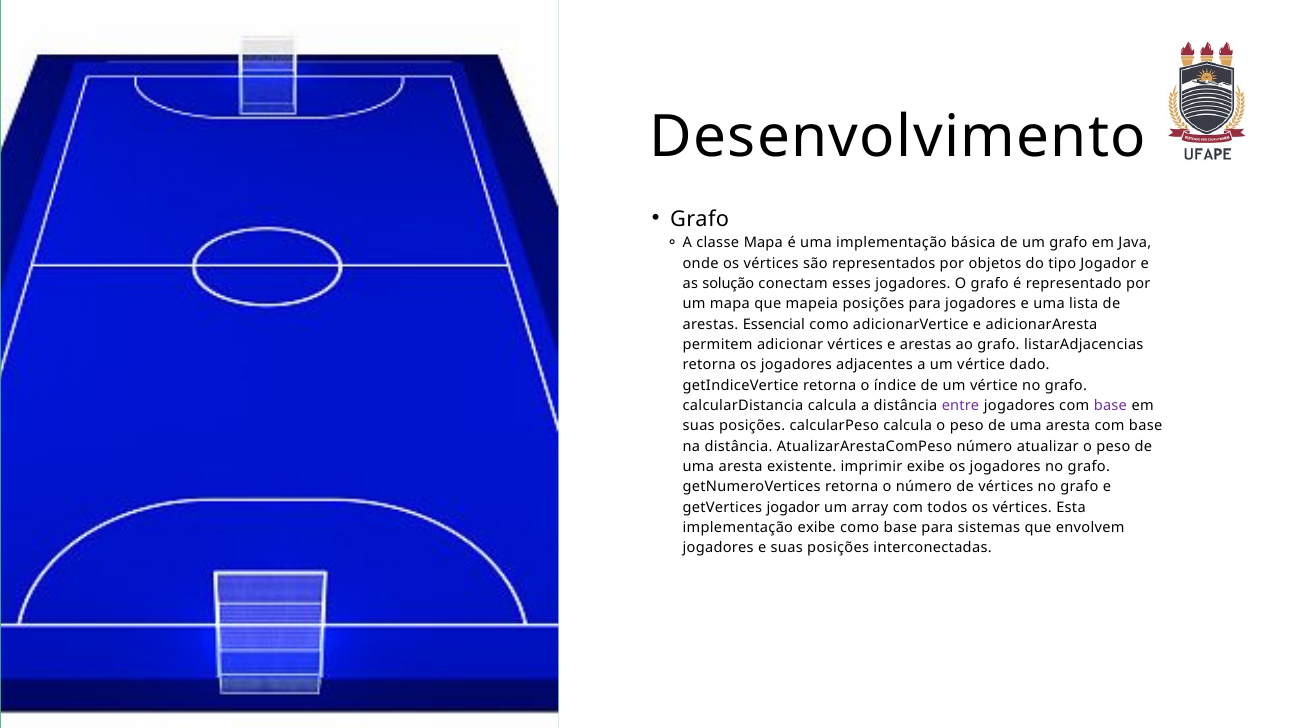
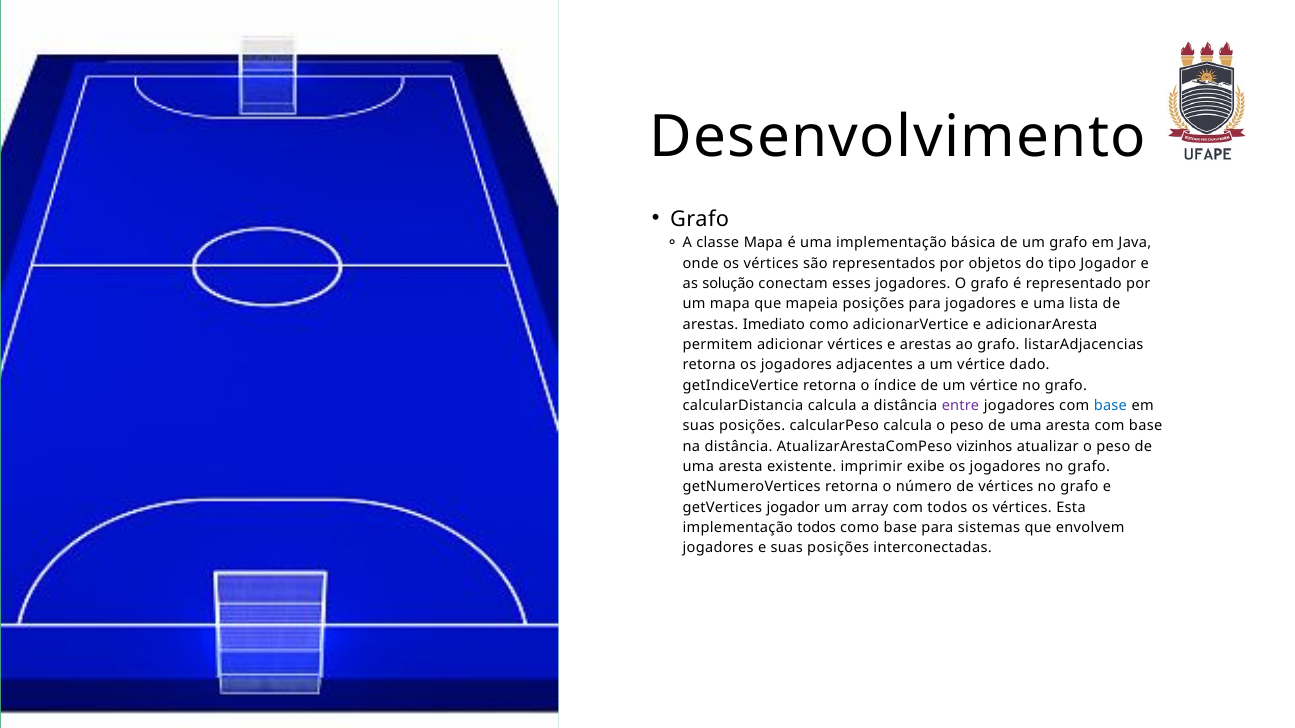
Essencial: Essencial -> Imediato (774, 325)
base colour: purple -> blue (1110, 406)
AtualizarArestaComPeso número: número -> vizinhos (984, 447)
implementação exibe: exibe -> todos (817, 528)
